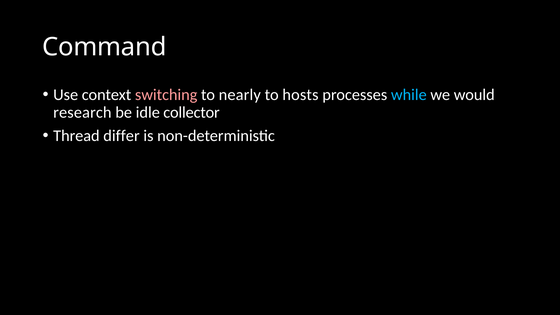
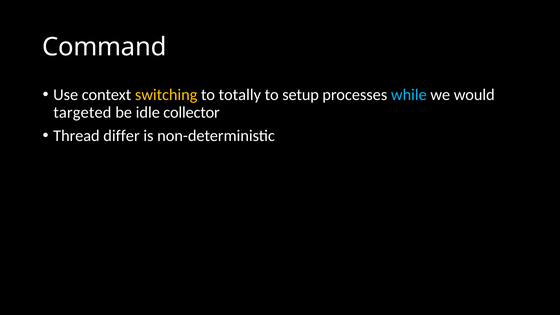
switching colour: pink -> yellow (166, 95)
nearly: nearly -> totally (240, 95)
hosts: hosts -> setup (301, 95)
research: research -> targeted (82, 112)
